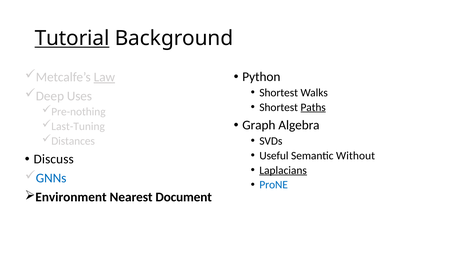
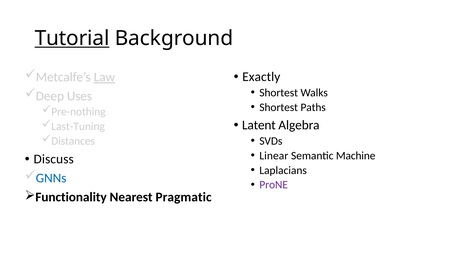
Python: Python -> Exactly (261, 77)
Paths underline: present -> none (313, 107)
Graph: Graph -> Latent (259, 125)
Useful: Useful -> Linear (274, 156)
Without: Without -> Machine (356, 156)
Laplacians underline: present -> none (283, 170)
ProNE colour: blue -> purple (274, 185)
Environment: Environment -> Functionality (71, 197)
Document: Document -> Pragmatic (184, 197)
